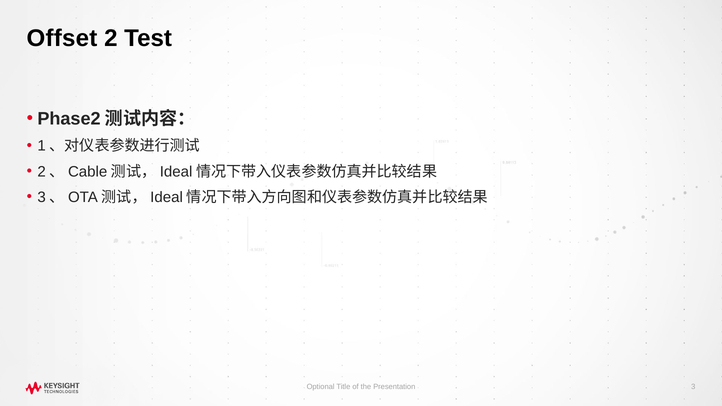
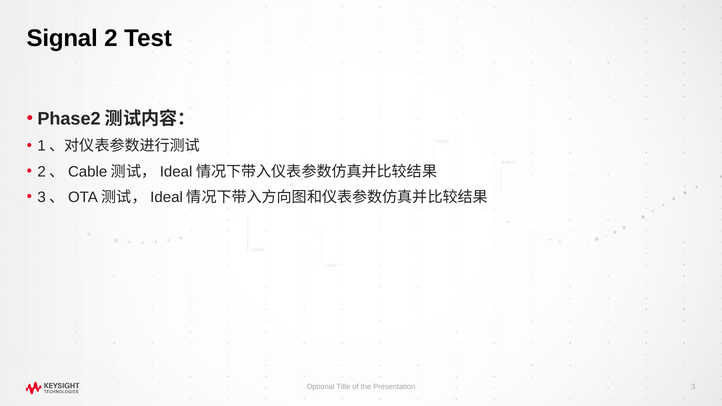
Offset: Offset -> Signal (62, 38)
